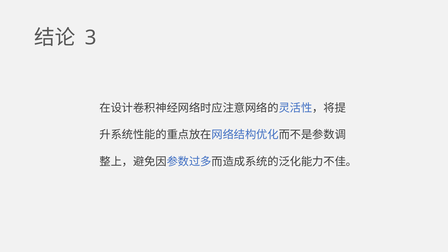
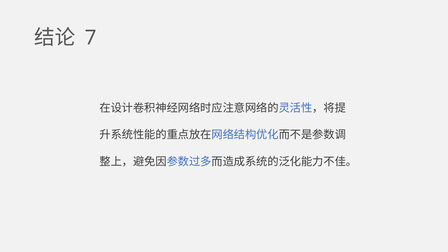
3: 3 -> 7 (91, 38)
